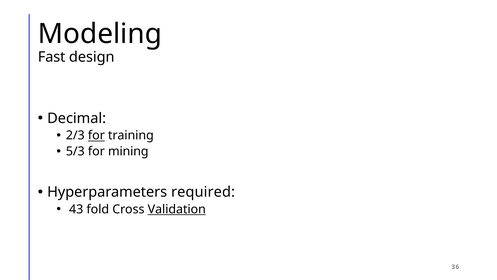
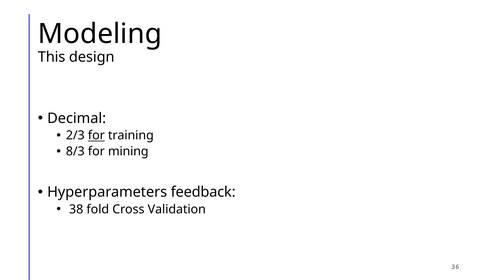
Fast: Fast -> This (52, 57)
5/3: 5/3 -> 8/3 (75, 151)
required: required -> feedback (203, 192)
43: 43 -> 38 (76, 209)
Validation underline: present -> none (177, 209)
